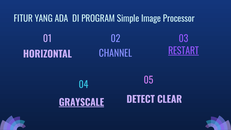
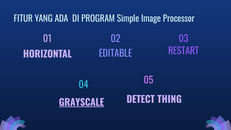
RESTART underline: present -> none (184, 51)
CHANNEL: CHANNEL -> EDITABLE (115, 54)
CLEAR: CLEAR -> THING (170, 100)
